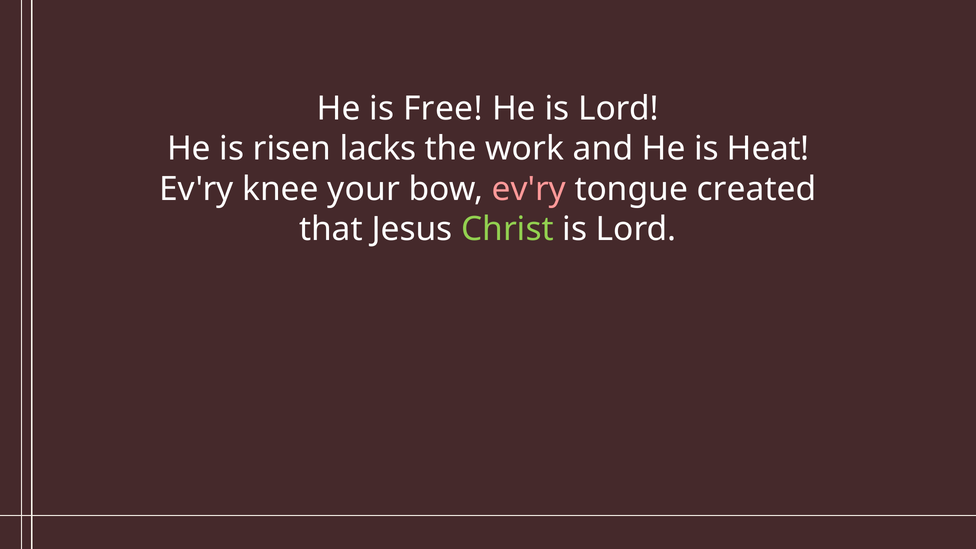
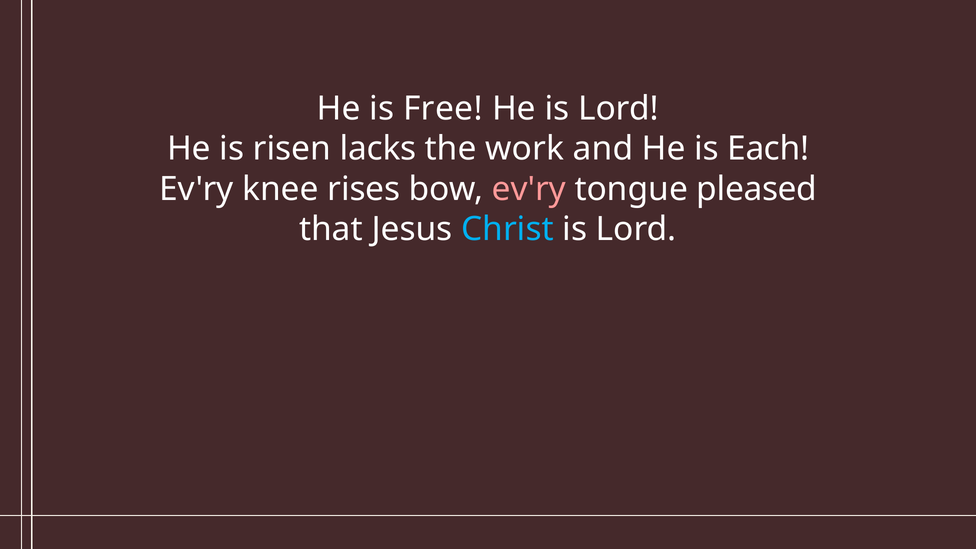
Heat: Heat -> Each (768, 149)
your: your -> rises (364, 189)
created: created -> pleased (757, 189)
Christ colour: light green -> light blue (507, 229)
